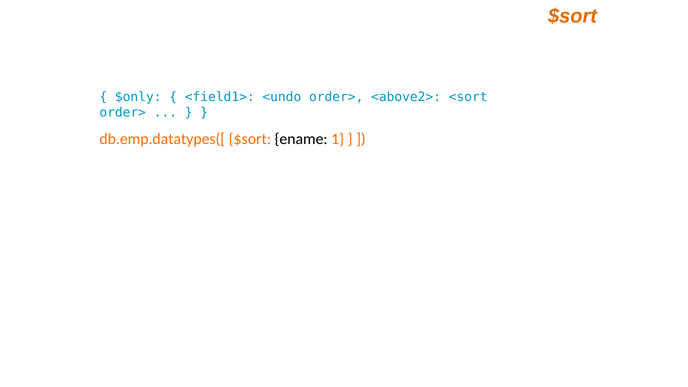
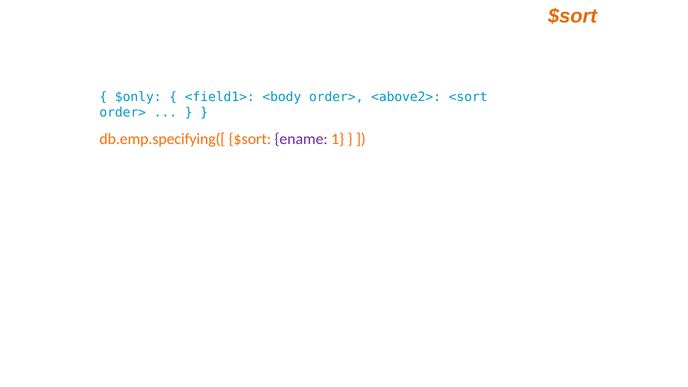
<undo: <undo -> <body (282, 97)
db.emp.datatypes([: db.emp.datatypes([ -> db.emp.specifying([ (162, 139)
ename colour: black -> purple (301, 139)
